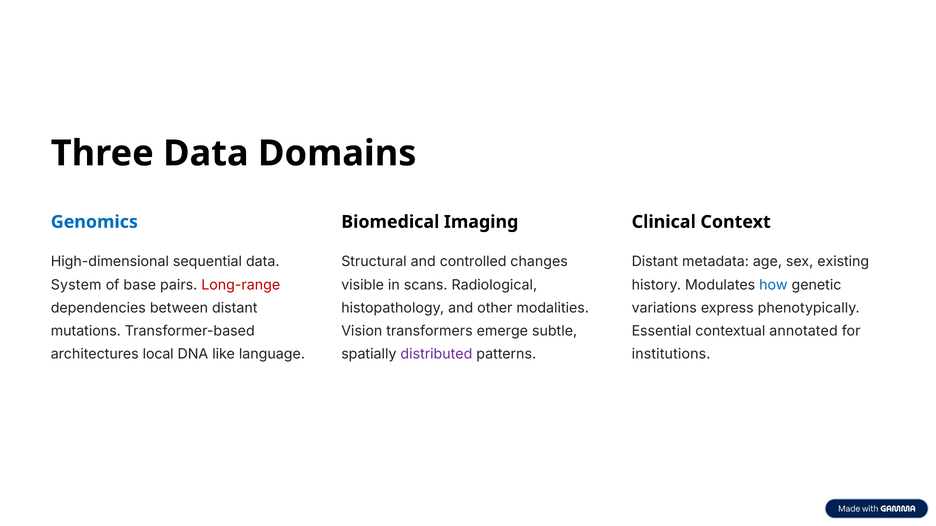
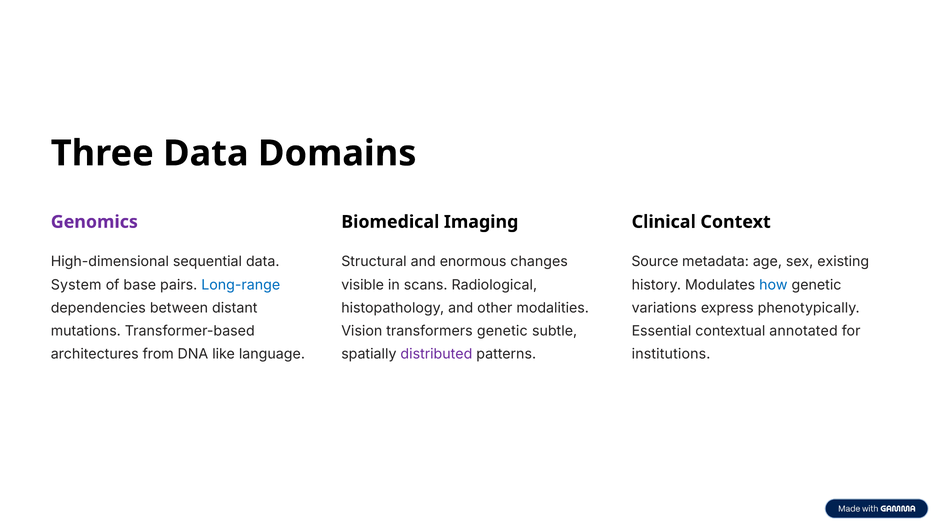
Genomics colour: blue -> purple (94, 222)
controlled: controlled -> enormous (473, 262)
Distant: Distant -> Source (655, 262)
Long-range colour: red -> blue (241, 285)
transformers emerge: emerge -> genetic (502, 332)
local: local -> from (158, 355)
